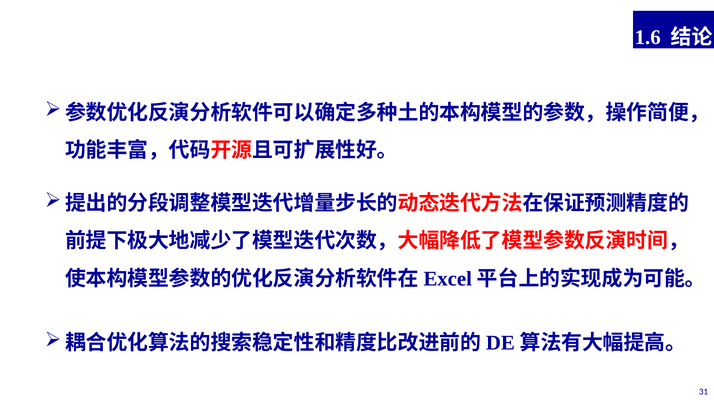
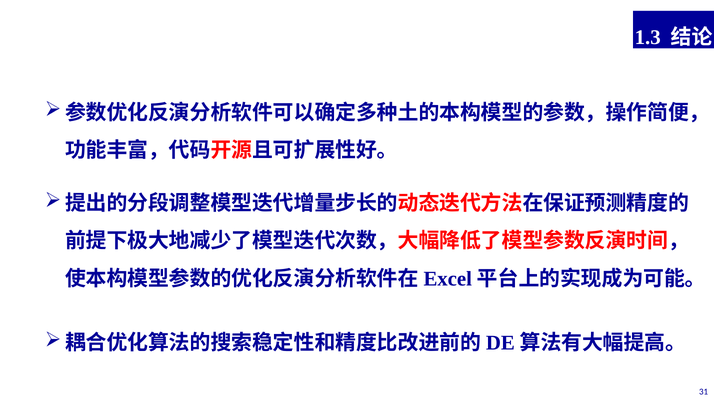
1.6: 1.6 -> 1.3 (648, 37)
